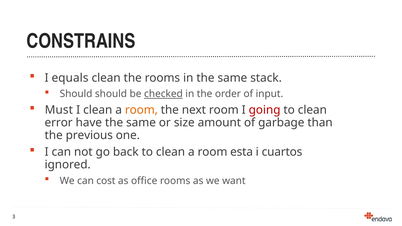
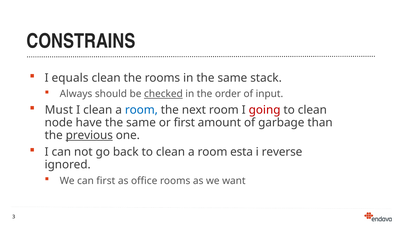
Should: Should -> Always (76, 94)
room colour: orange -> blue (141, 110)
error: error -> node (59, 123)
or size: size -> first (184, 123)
previous underline: none -> present (89, 135)
cuartos: cuartos -> reverse (282, 152)
can cost: cost -> first (106, 181)
